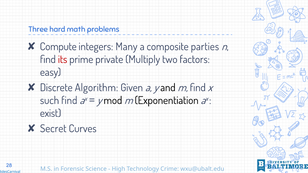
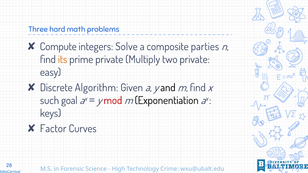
Many: Many -> Solve (126, 47)
its colour: red -> orange (63, 60)
two factors: factors -> private (195, 60)
such find: find -> goal (69, 101)
mod colour: black -> red (113, 101)
exist: exist -> keys (51, 113)
Secret: Secret -> Factor (53, 129)
